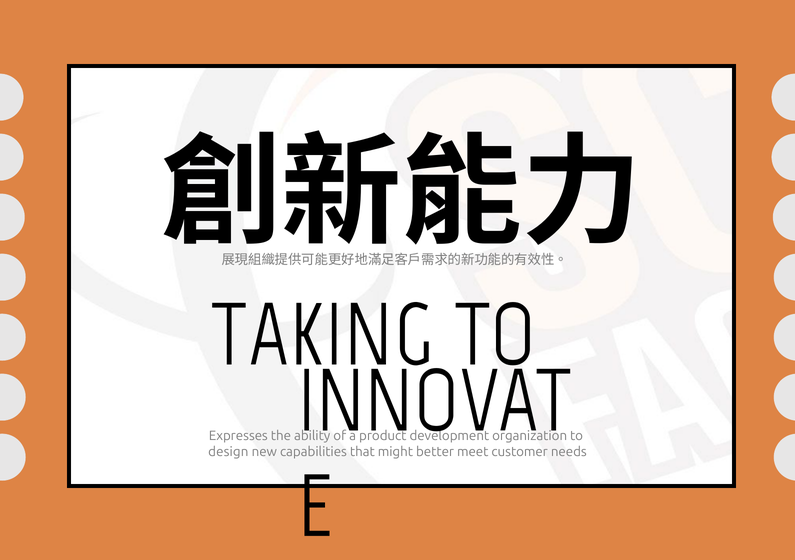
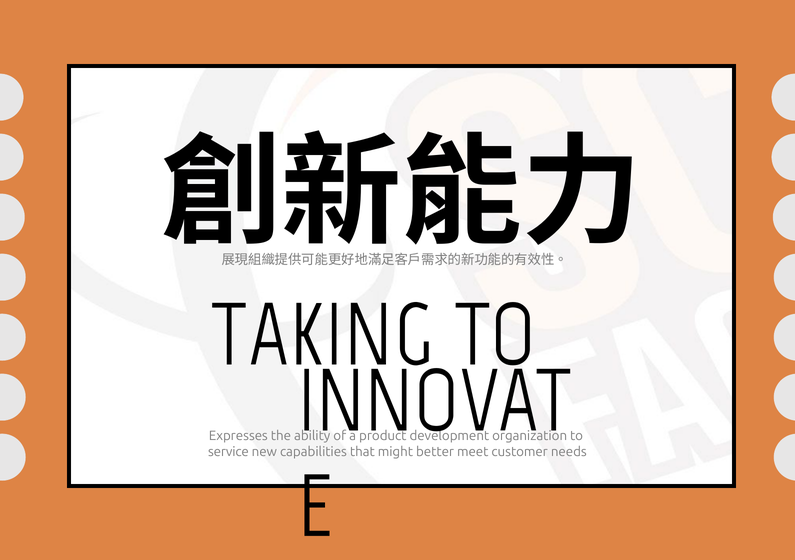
design: design -> service (228, 452)
